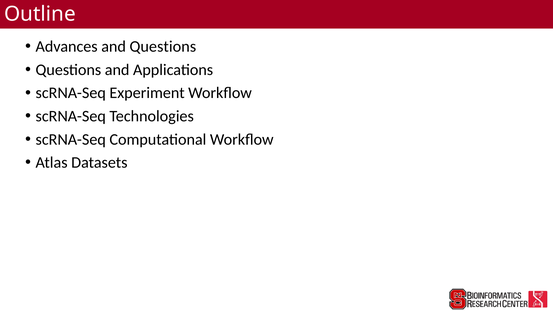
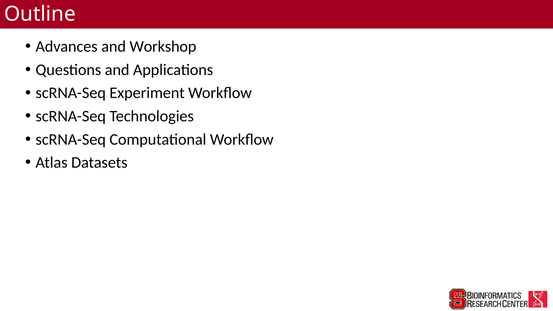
and Questions: Questions -> Workshop (163, 47)
